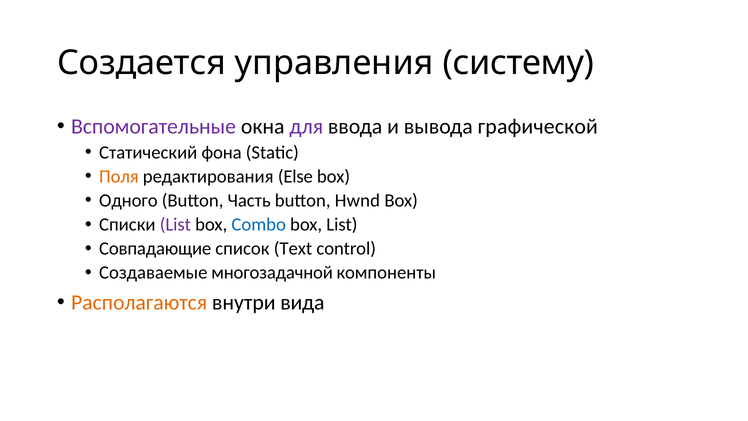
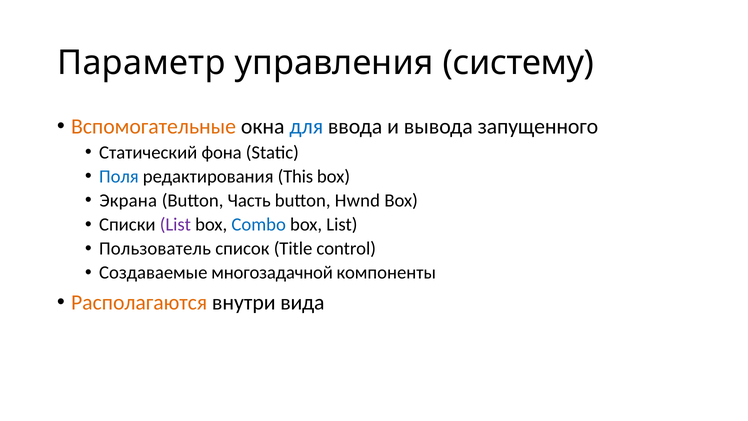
Создается: Создается -> Параметр (141, 63)
Вспомогательные colour: purple -> orange (154, 126)
для colour: purple -> blue (306, 126)
графической: графической -> запущенного (538, 126)
Поля colour: orange -> blue (119, 176)
Else: Else -> This (295, 176)
Одного: Одного -> Экрана (128, 200)
Совпадающие: Совпадающие -> Пользователь (155, 249)
Text: Text -> Title (293, 249)
